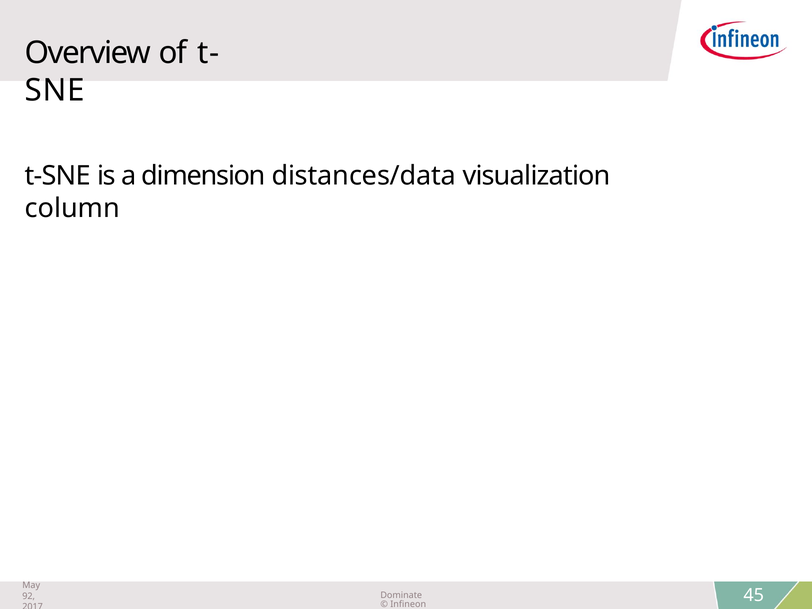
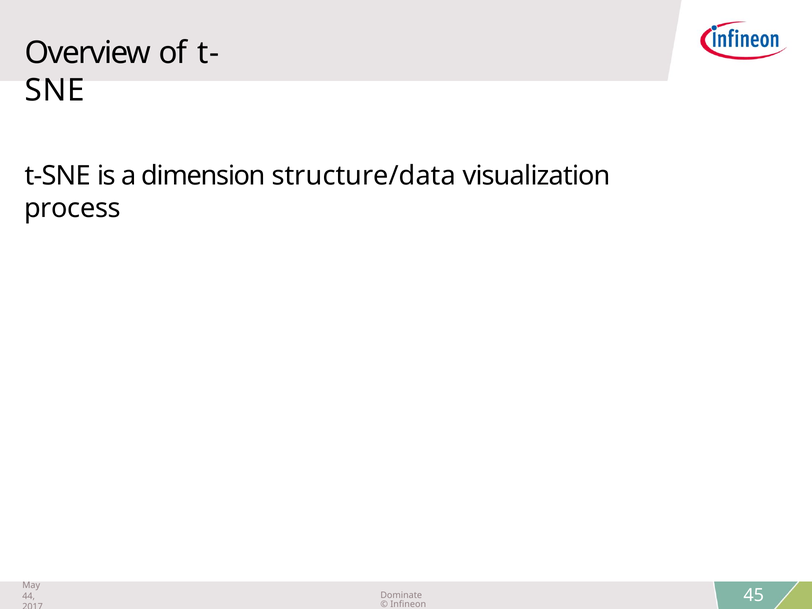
distances/data: distances/data -> structure/data (364, 176)
column: column -> process (72, 208)
92: 92 -> 44 (29, 596)
